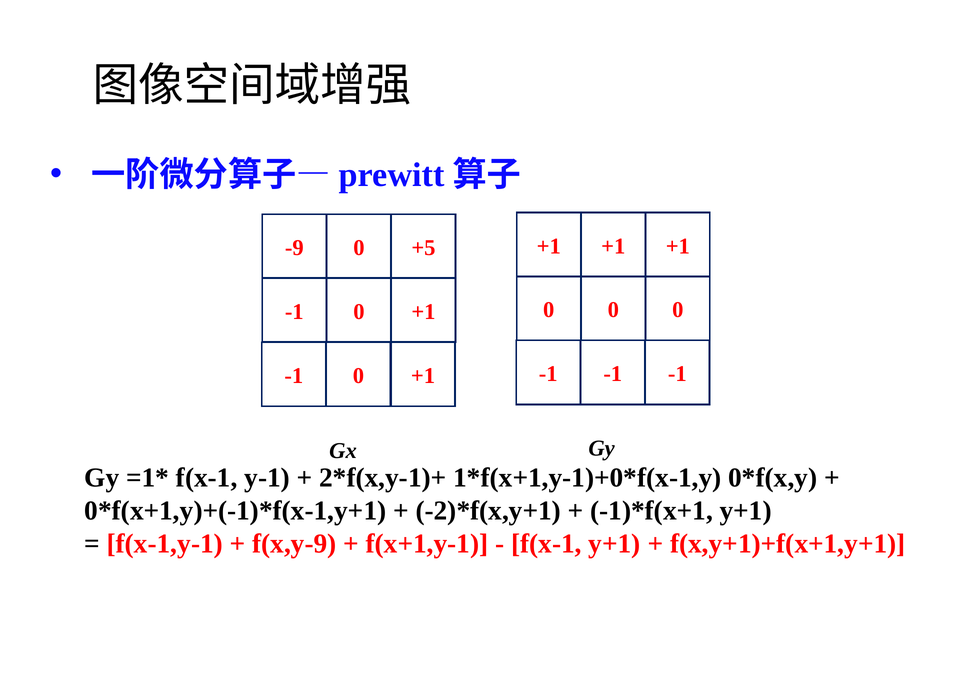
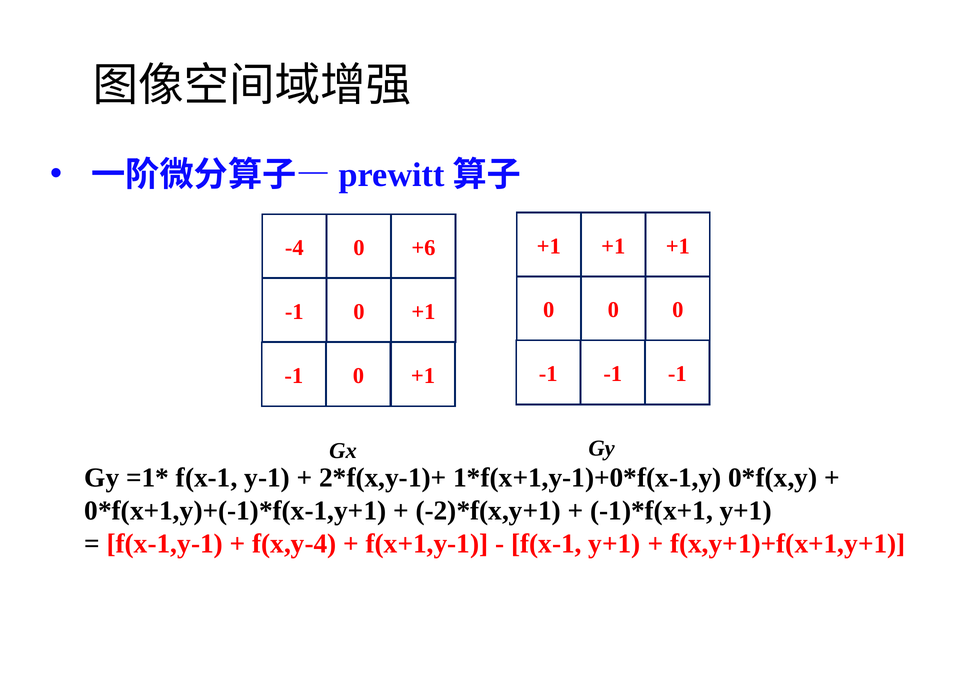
-9: -9 -> -4 (294, 248)
+5: +5 -> +6 (423, 248)
f(x,y-9: f(x,y-9 -> f(x,y-4 (294, 543)
